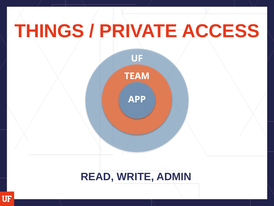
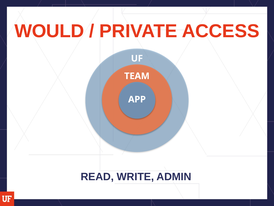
THINGS: THINGS -> WOULD (49, 31)
